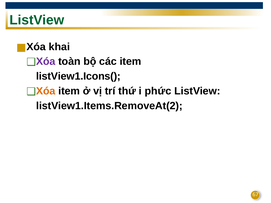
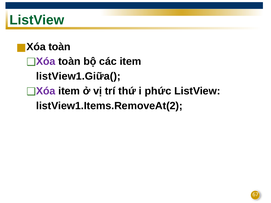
khai: khai -> toàn (59, 47)
listView1.Icons(: listView1.Icons( -> listView1.Giữa( (78, 76)
Xóa colour: orange -> purple (46, 91)
